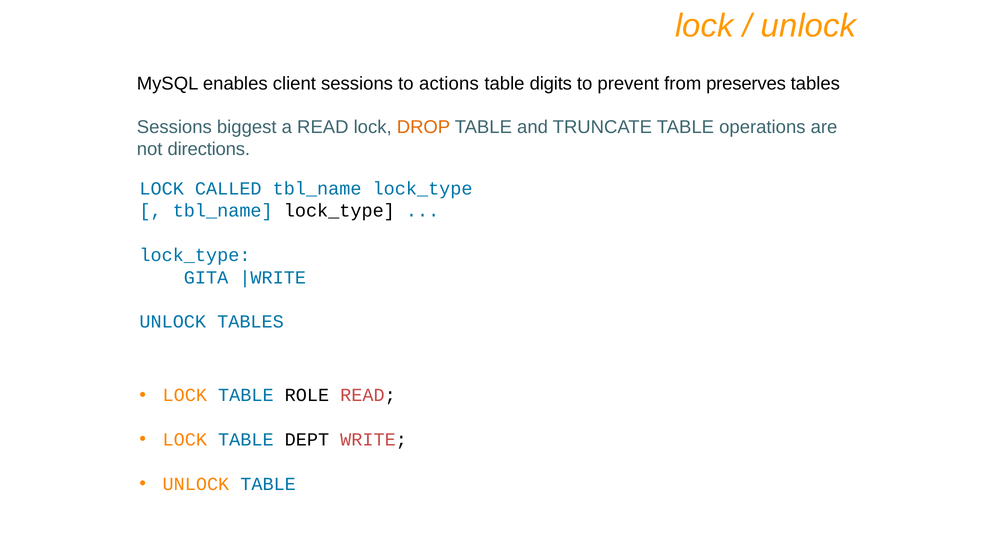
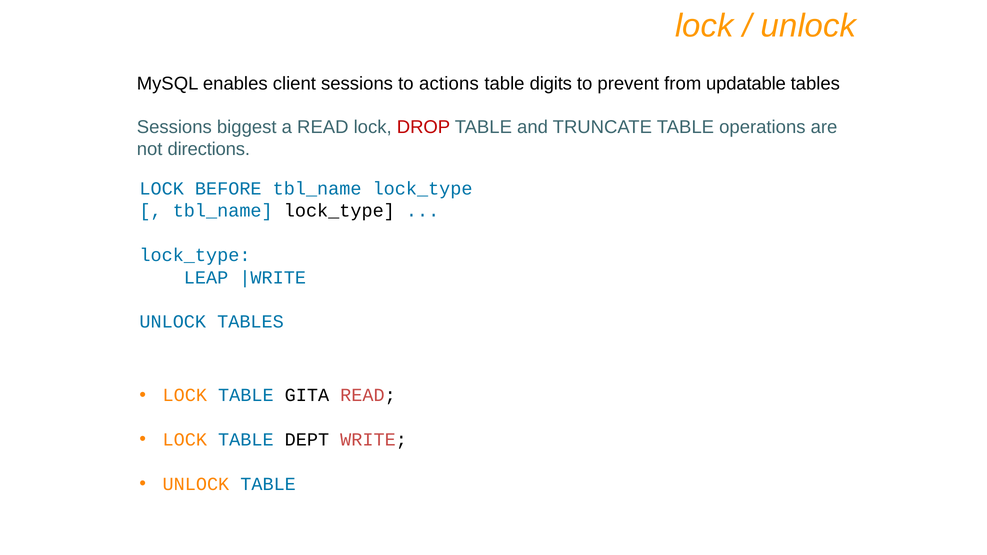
preserves: preserves -> updatable (746, 84)
DROP colour: orange -> red (423, 127)
CALLED: CALLED -> BEFORE (228, 189)
GITA: GITA -> LEAP (206, 278)
ROLE: ROLE -> GITA (307, 396)
